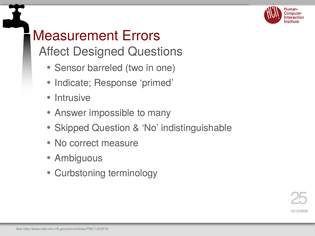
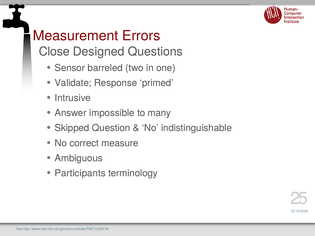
Affect: Affect -> Close (54, 52)
Indicate: Indicate -> Validate (73, 83)
Curbstoning: Curbstoning -> Participants (80, 173)
